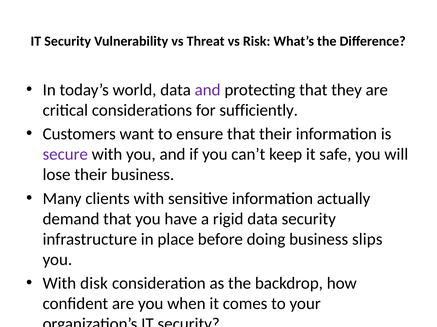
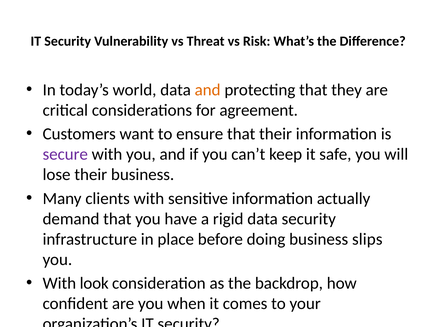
and colour: purple -> orange (208, 90)
sufficiently: sufficiently -> agreement (259, 110)
disk: disk -> look (94, 284)
